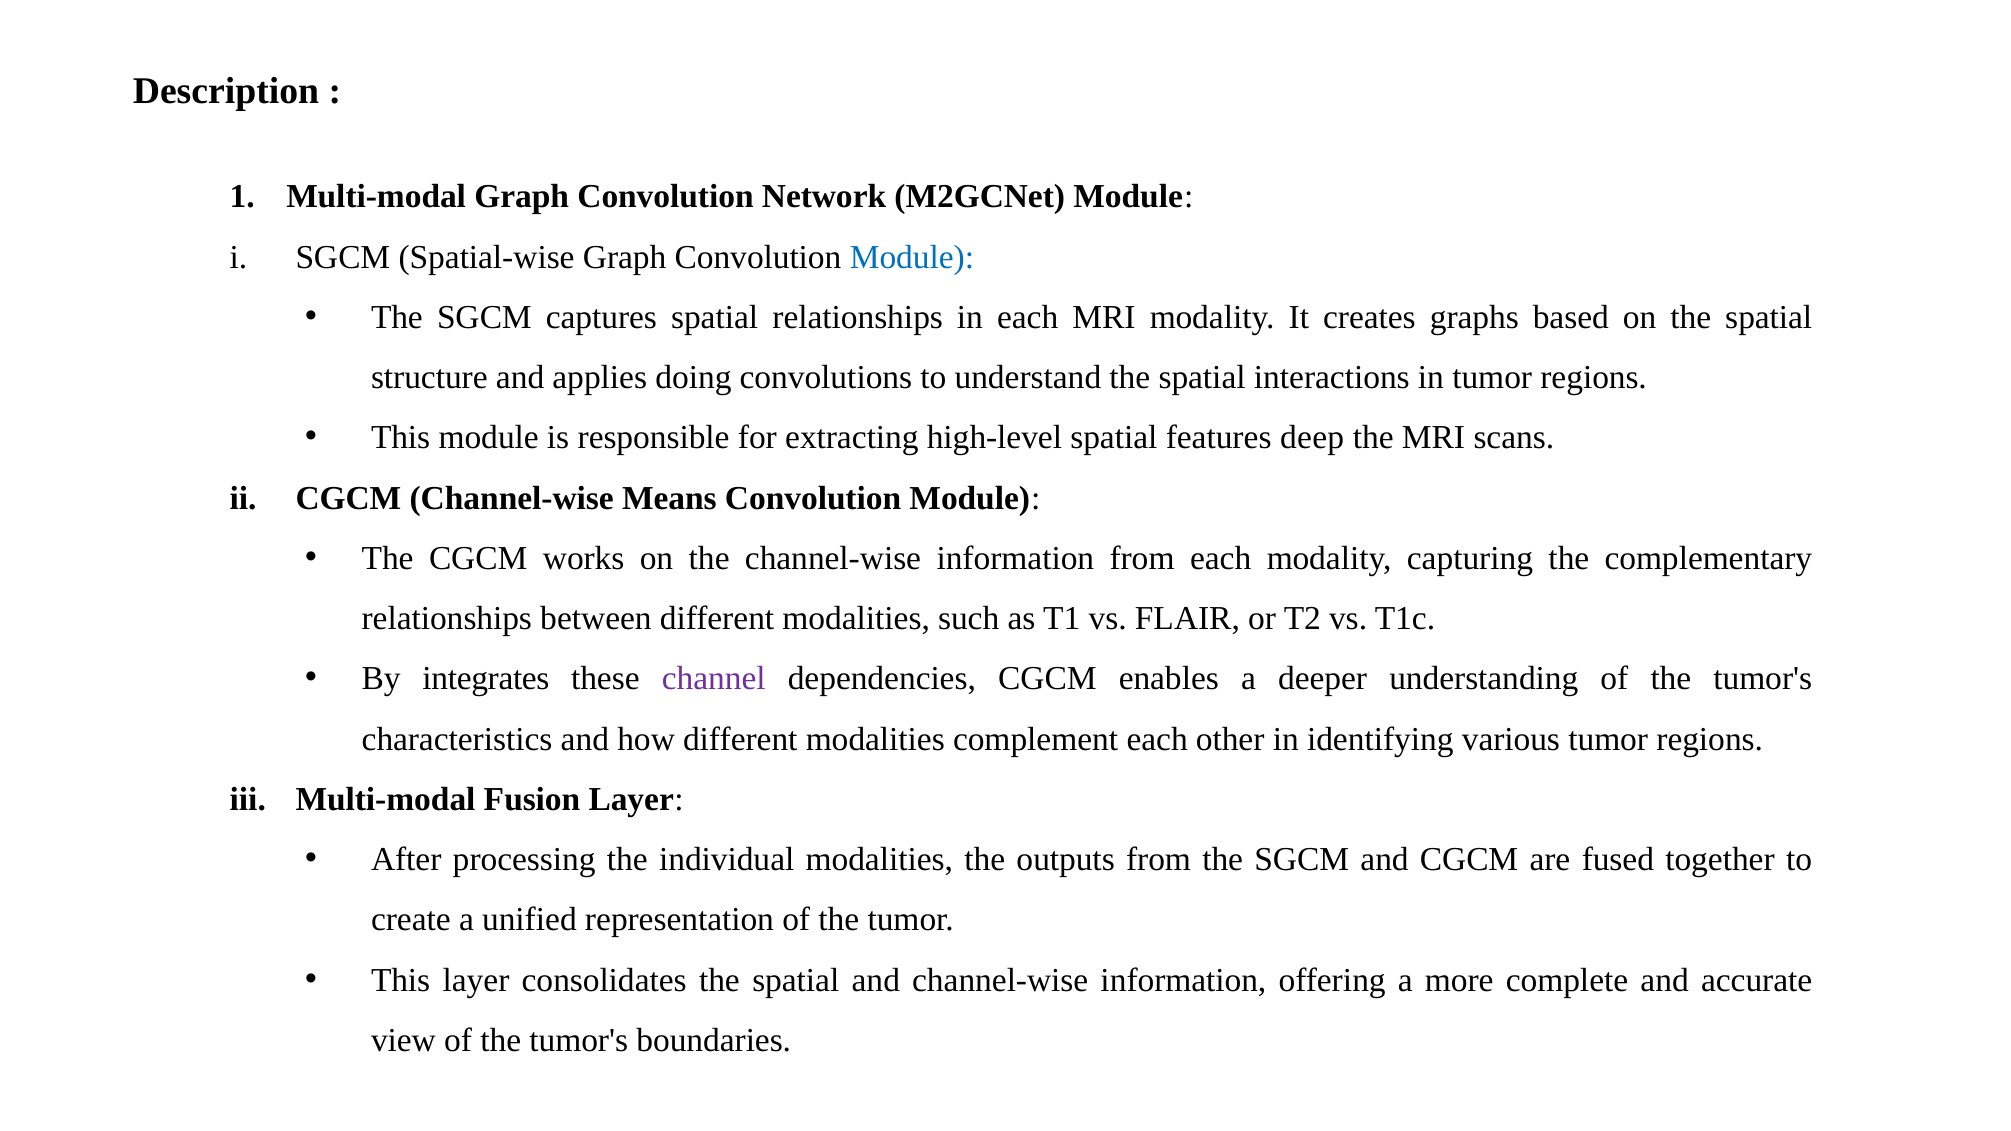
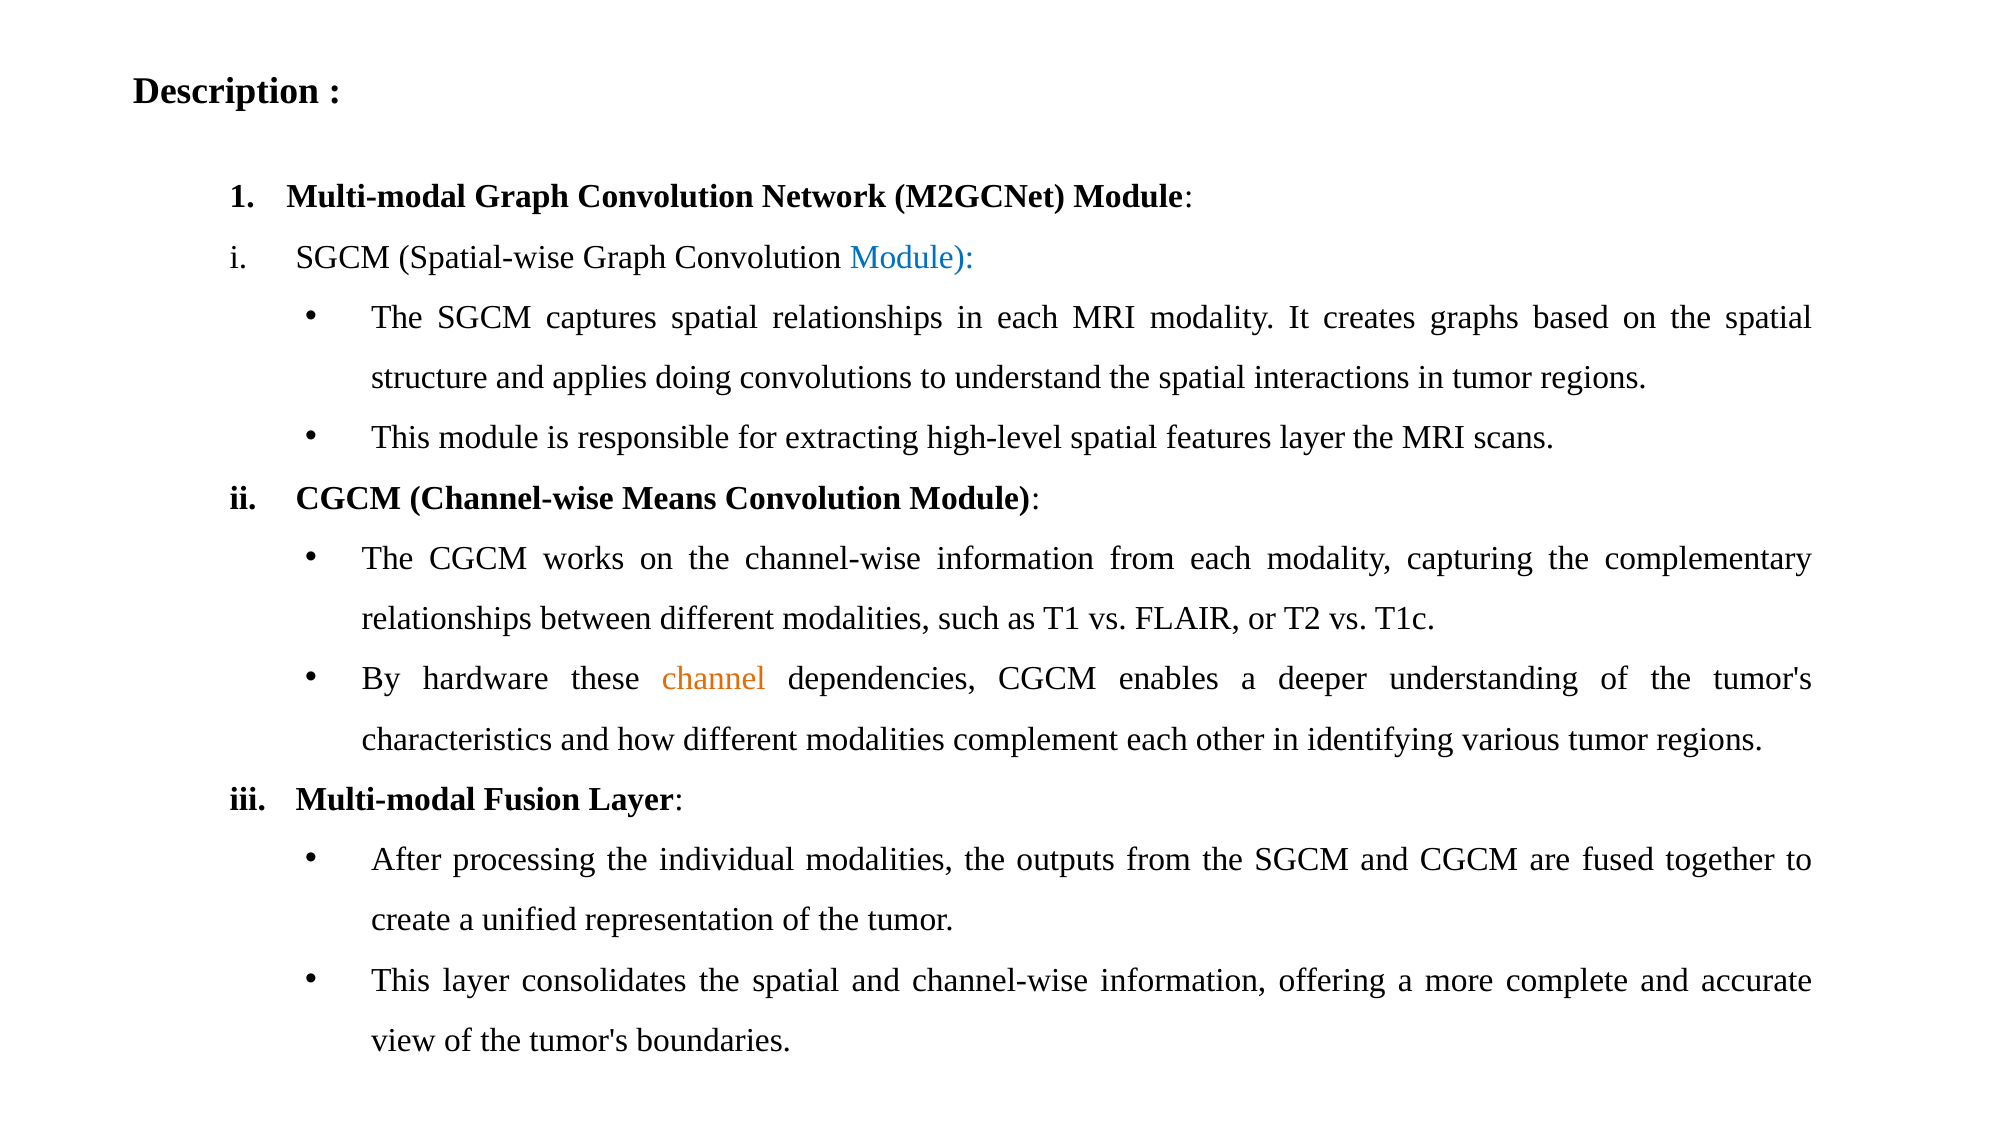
features deep: deep -> layer (1312, 438)
integrates: integrates -> hardware (486, 679)
channel colour: purple -> orange (714, 679)
